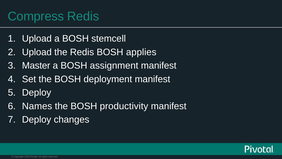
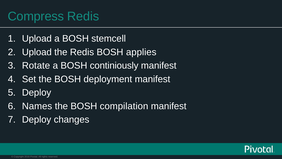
Master: Master -> Rotate (36, 65)
assignment: assignment -> continiously (114, 65)
productivity: productivity -> compilation (124, 106)
